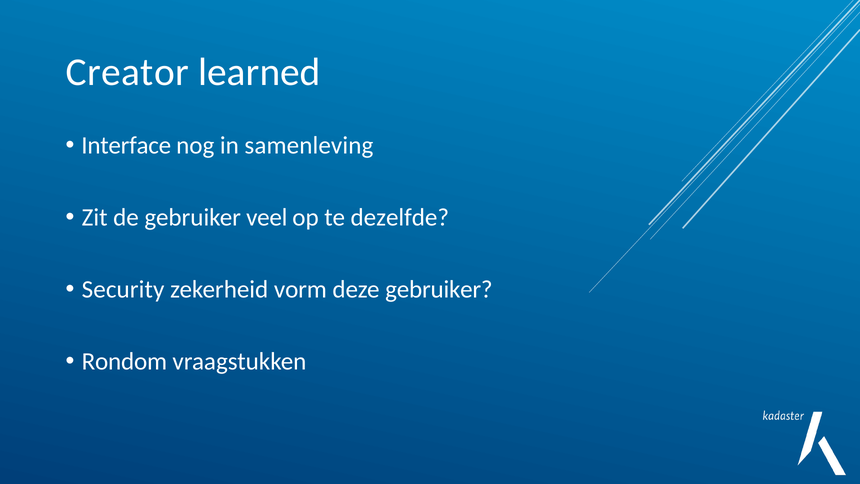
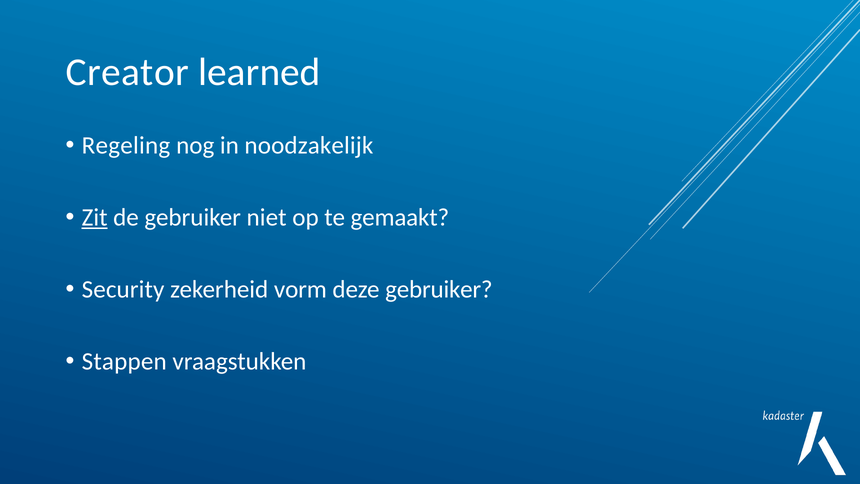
Interface: Interface -> Regeling (126, 145)
samenleving: samenleving -> noodzakelijk (309, 145)
Zit underline: none -> present (95, 217)
veel: veel -> niet (267, 217)
dezelfde: dezelfde -> gemaakt (400, 217)
Rondom: Rondom -> Stappen (124, 361)
